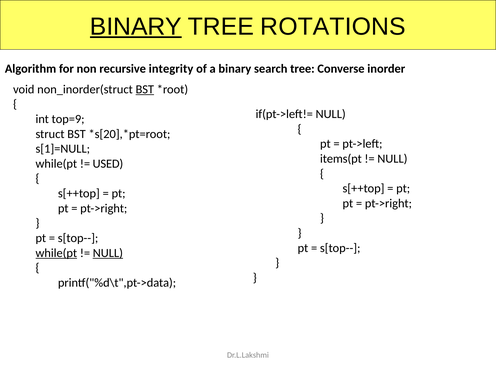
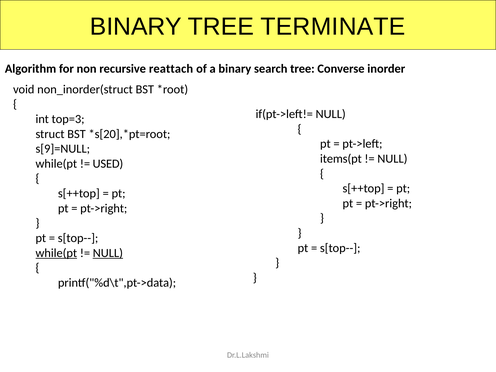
BINARY underline: present -> none (136, 27)
ROTATIONS: ROTATIONS -> TERMINATE (333, 27)
integrity: integrity -> reattach (171, 69)
BST underline: present -> none (145, 89)
top=9: top=9 -> top=3 (68, 119)
s[1]=NULL: s[1]=NULL -> s[9]=NULL (63, 149)
